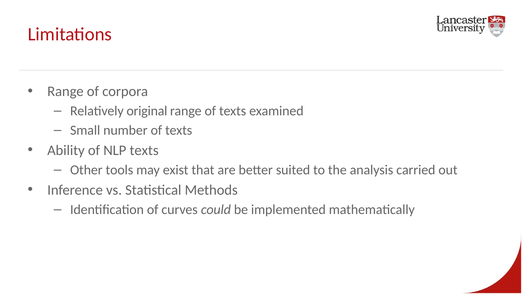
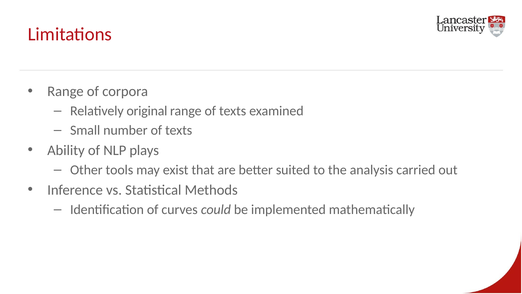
NLP texts: texts -> plays (144, 150)
